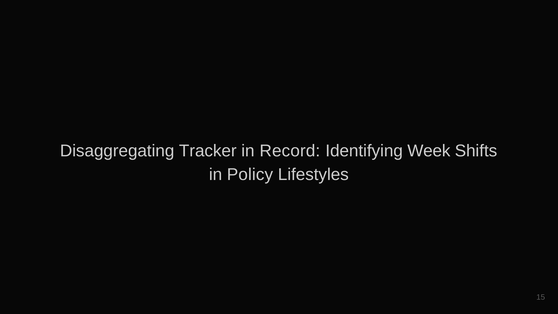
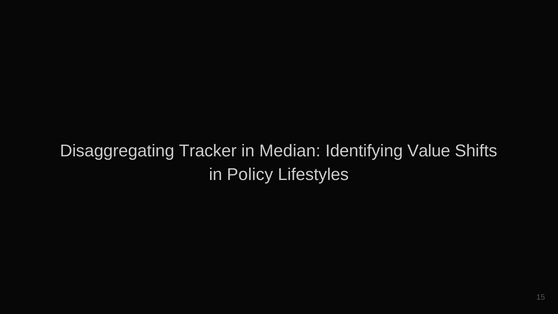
Record: Record -> Median (290, 151)
Week: Week -> Value (429, 151)
